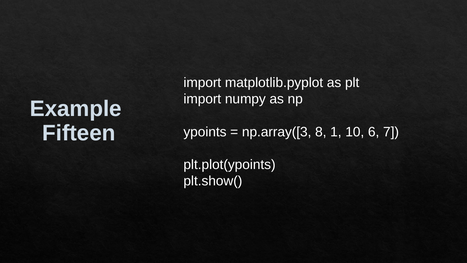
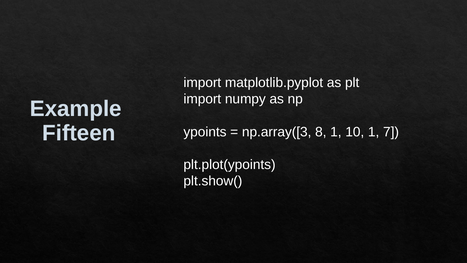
10 6: 6 -> 1 (374, 132)
